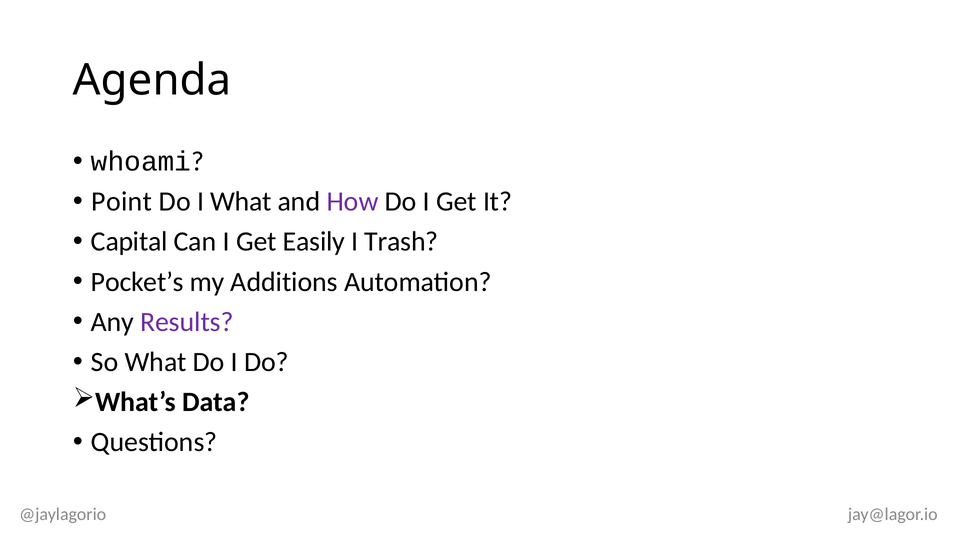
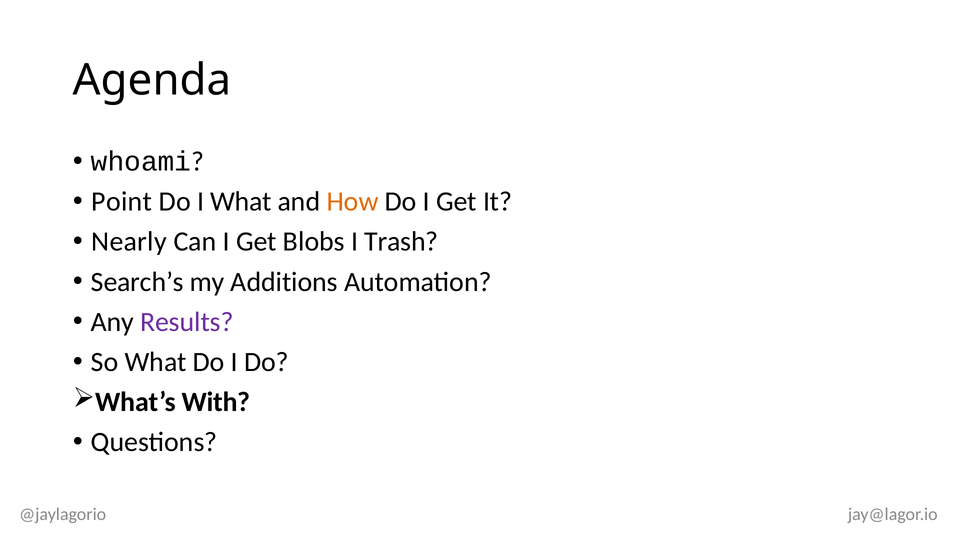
How colour: purple -> orange (352, 202)
Capital: Capital -> Nearly (129, 242)
Easily: Easily -> Blobs (314, 242)
Pocket’s: Pocket’s -> Search’s (137, 282)
Data: Data -> With (216, 402)
